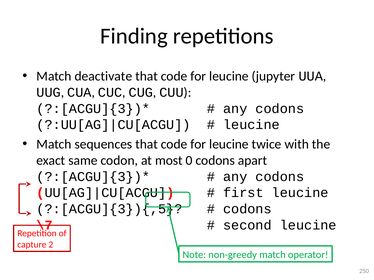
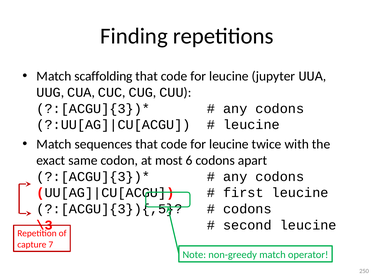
deactivate: deactivate -> scaffolding (103, 76)
0: 0 -> 6 (189, 161)
\7: \7 -> \3 (45, 225)
2: 2 -> 7 (51, 245)
